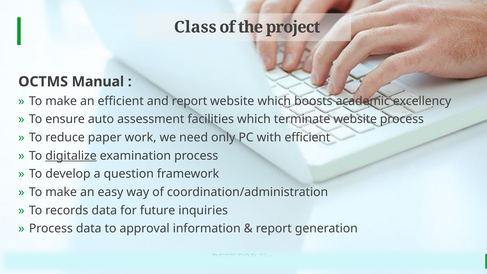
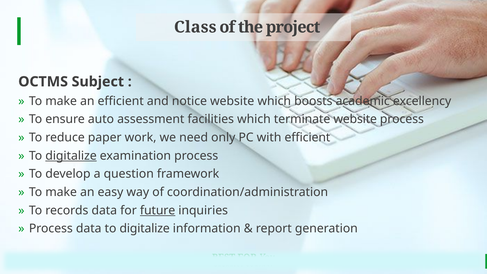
Manual: Manual -> Subject (98, 82)
and report: report -> notice (189, 101)
future underline: none -> present (158, 210)
data to approval: approval -> digitalize (145, 229)
